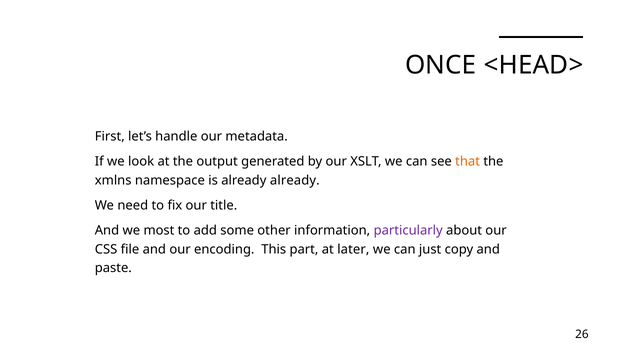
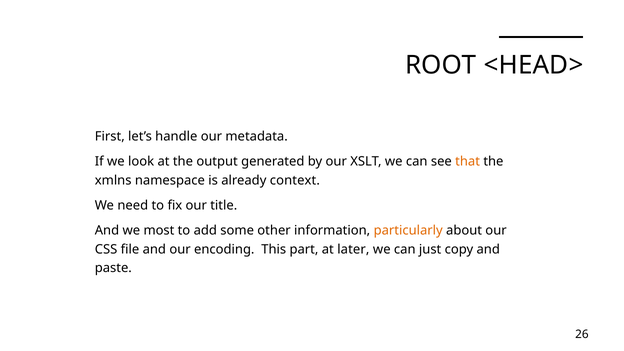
ONCE: ONCE -> ROOT (441, 65)
already already: already -> context (295, 180)
particularly colour: purple -> orange (408, 231)
